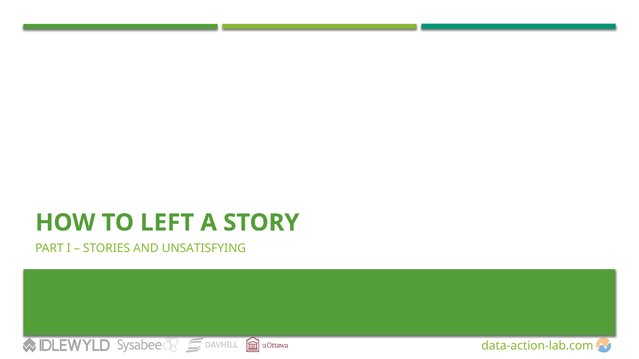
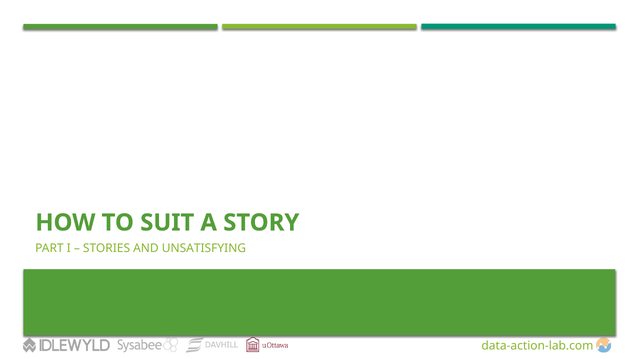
LEFT: LEFT -> SUIT (167, 223)
